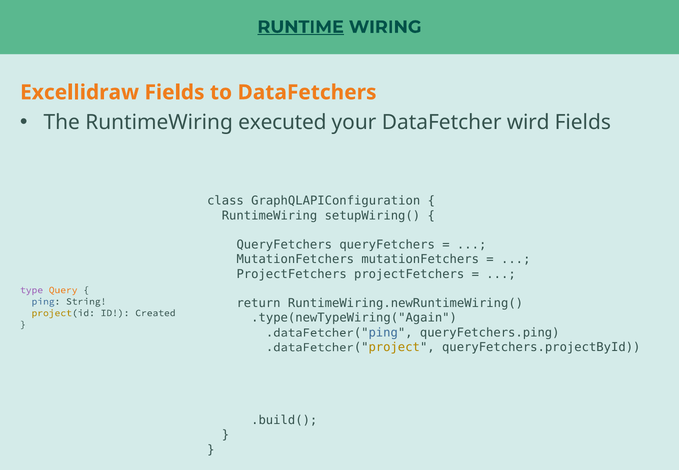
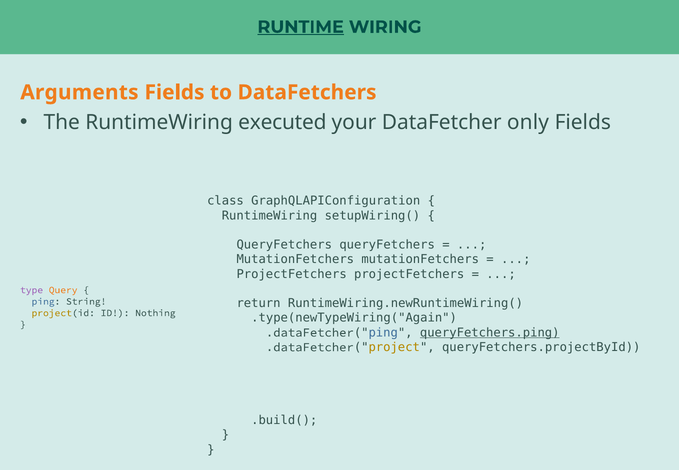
Excellidraw: Excellidraw -> Arguments (79, 92)
wird: wird -> only (528, 122)
Created: Created -> Nothing (155, 313)
queryFetchers.ping underline: none -> present (490, 333)
